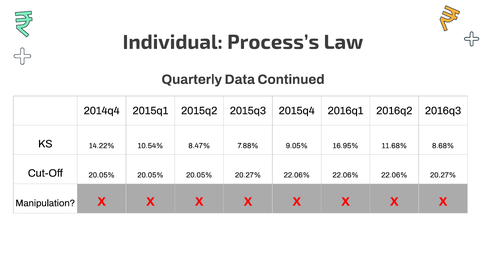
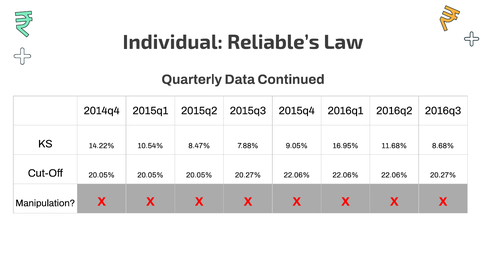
Process’s: Process’s -> Reliable’s (273, 42)
